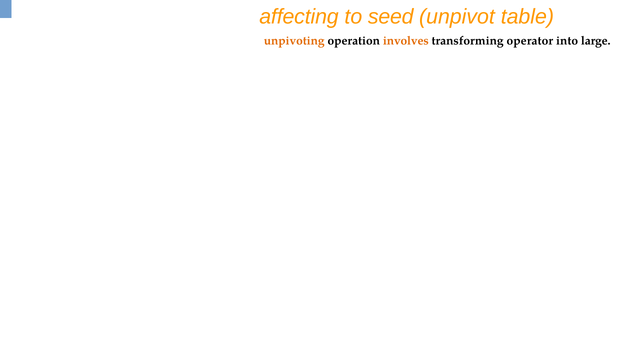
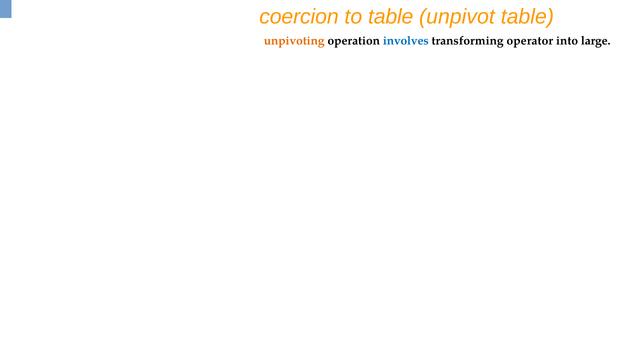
affecting: affecting -> coercion (299, 17)
to seed: seed -> table (391, 17)
involves colour: orange -> blue (406, 41)
